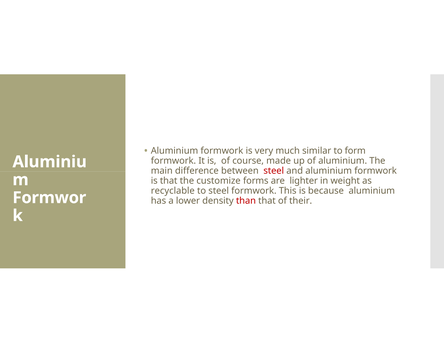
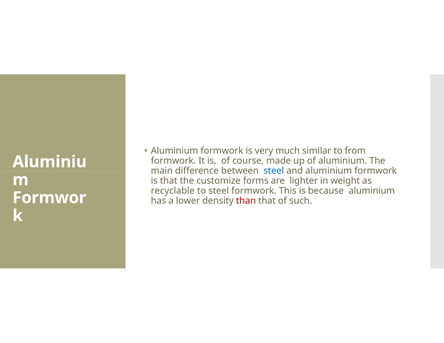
form: form -> from (355, 151)
steel colour: red -> blue (274, 171)
their: their -> such (301, 201)
